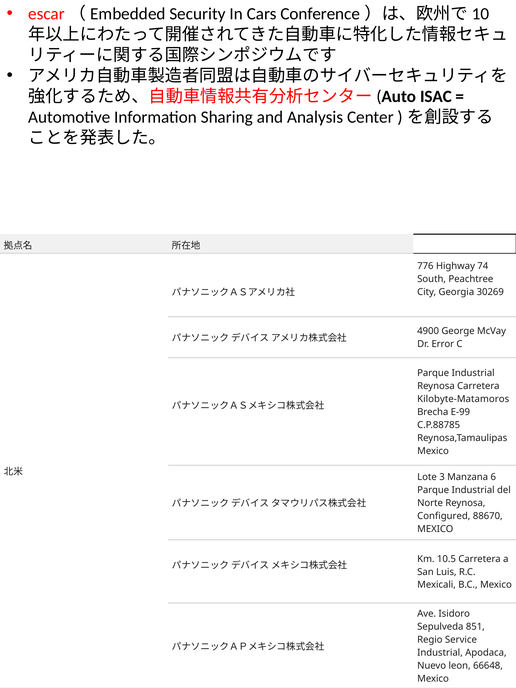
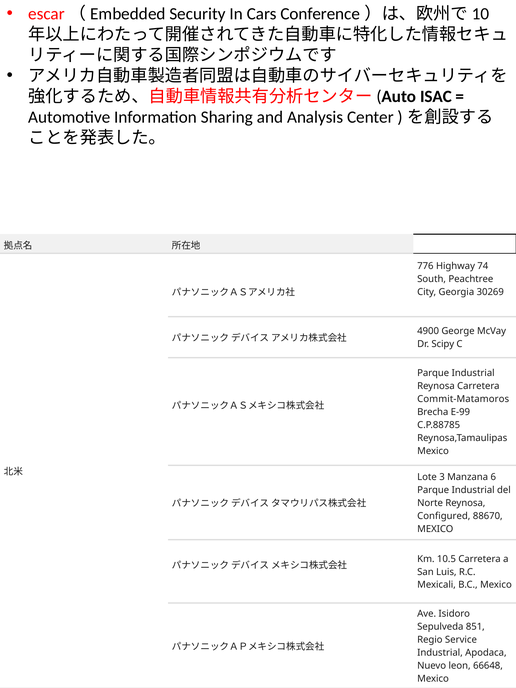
Error: Error -> Scipy (443, 344)
Kilobyte-Matamoros: Kilobyte-Matamoros -> Commit-Matamoros (463, 399)
